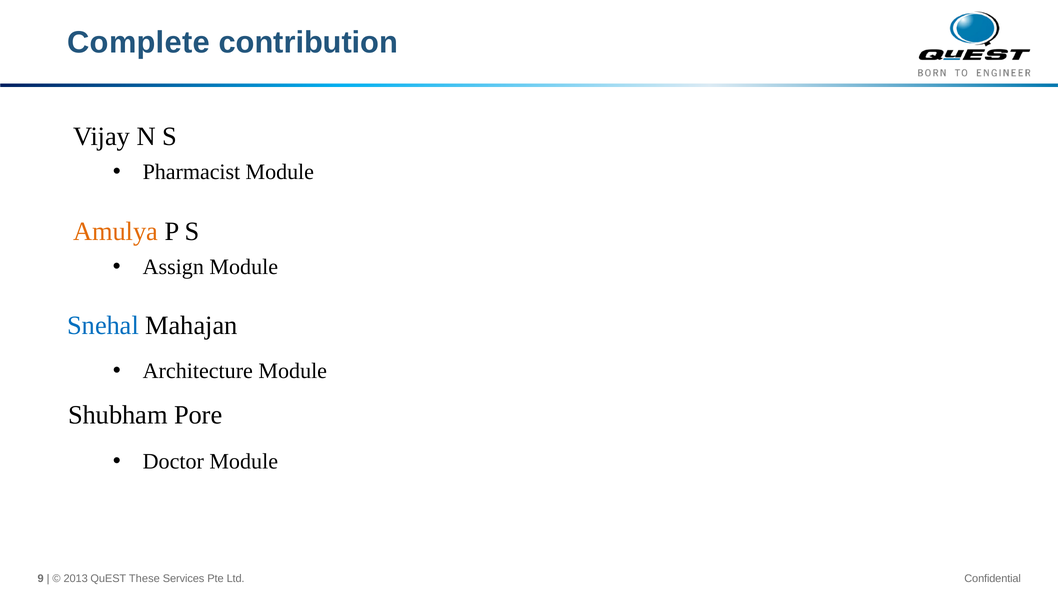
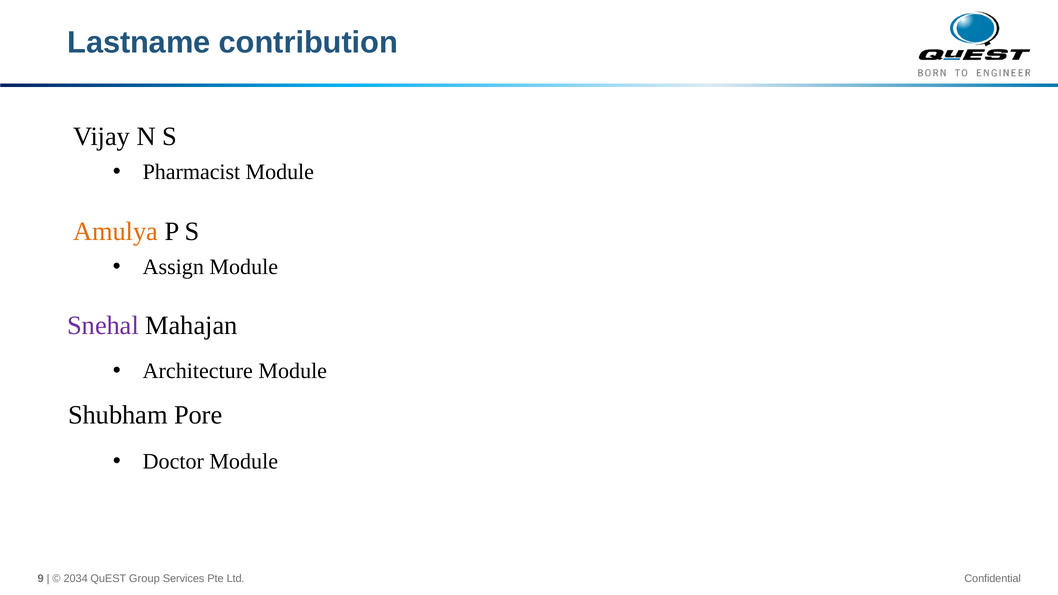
Complete: Complete -> Lastname (139, 43)
Snehal colour: blue -> purple (103, 325)
2013: 2013 -> 2034 (76, 579)
These: These -> Group (144, 579)
